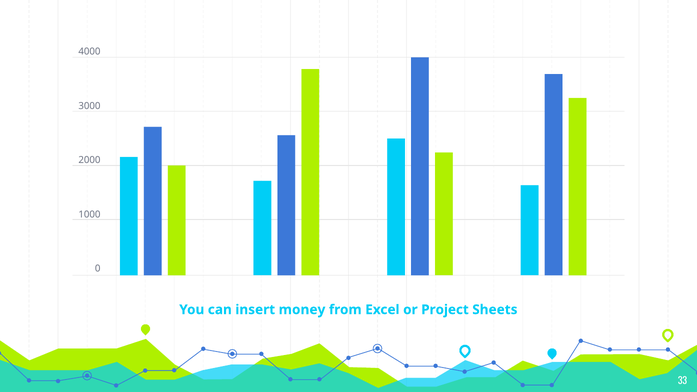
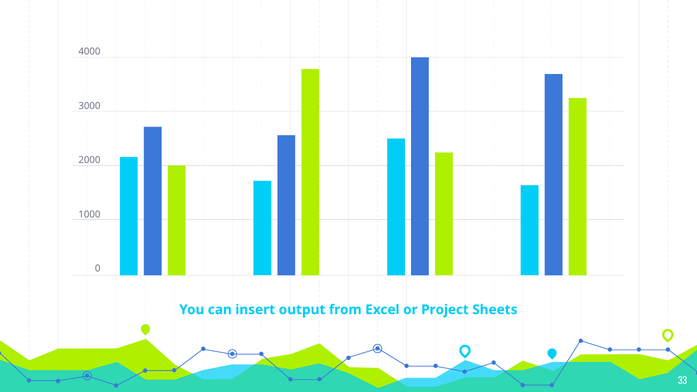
money: money -> output (302, 310)
